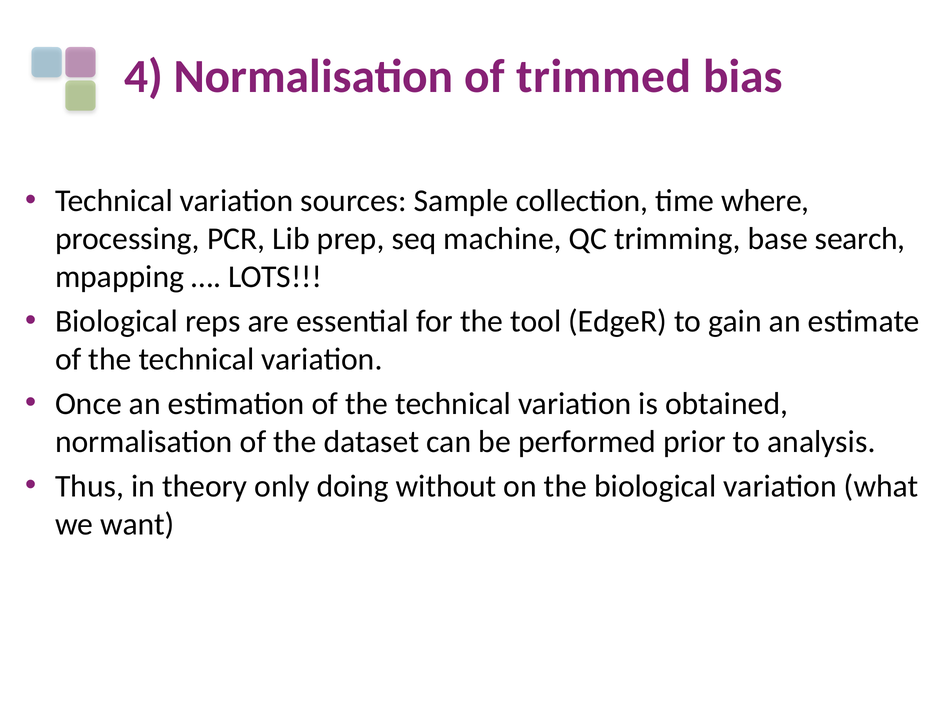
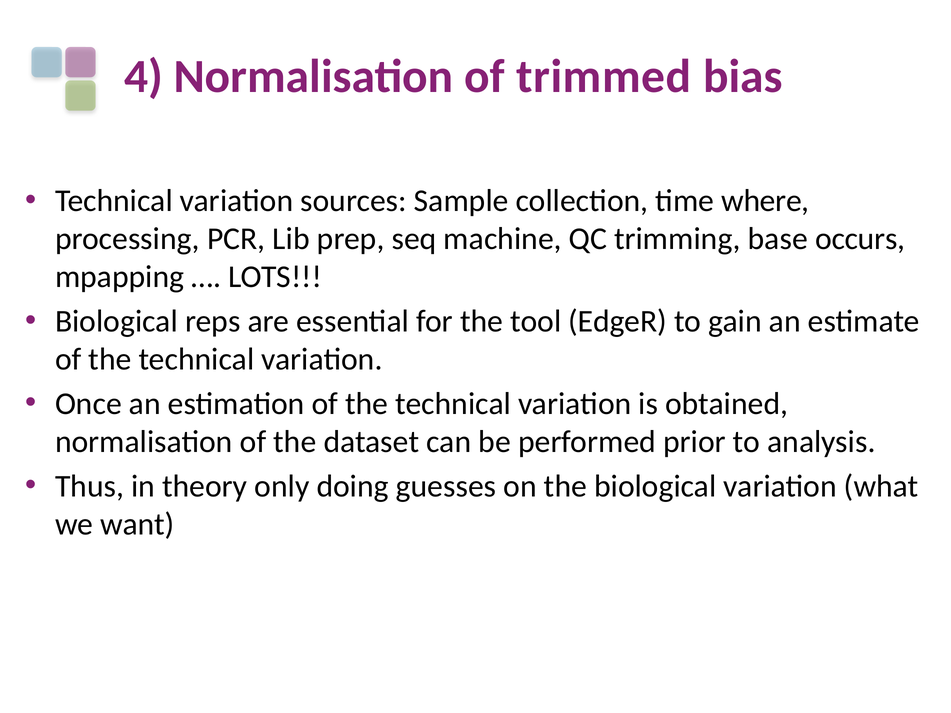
search: search -> occurs (860, 239)
without: without -> guesses (446, 486)
